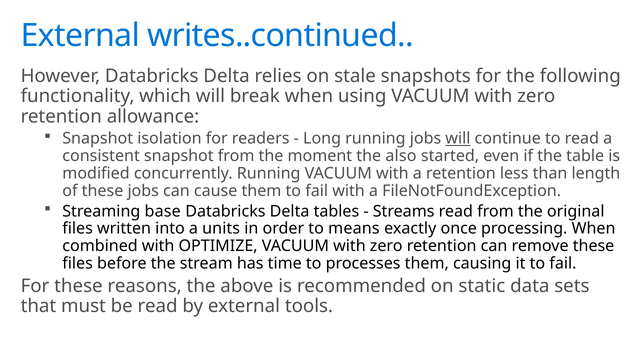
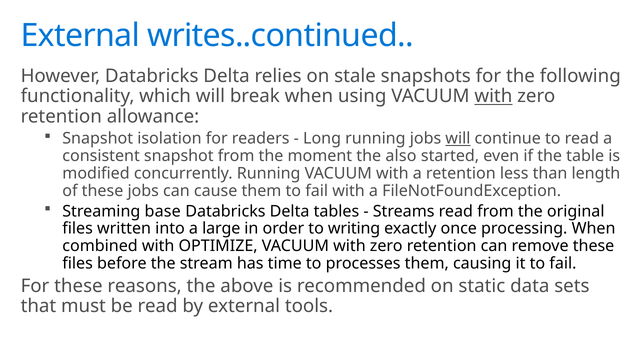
with underline: none -> present (493, 96)
units: units -> large (221, 228)
means: means -> writing (354, 228)
